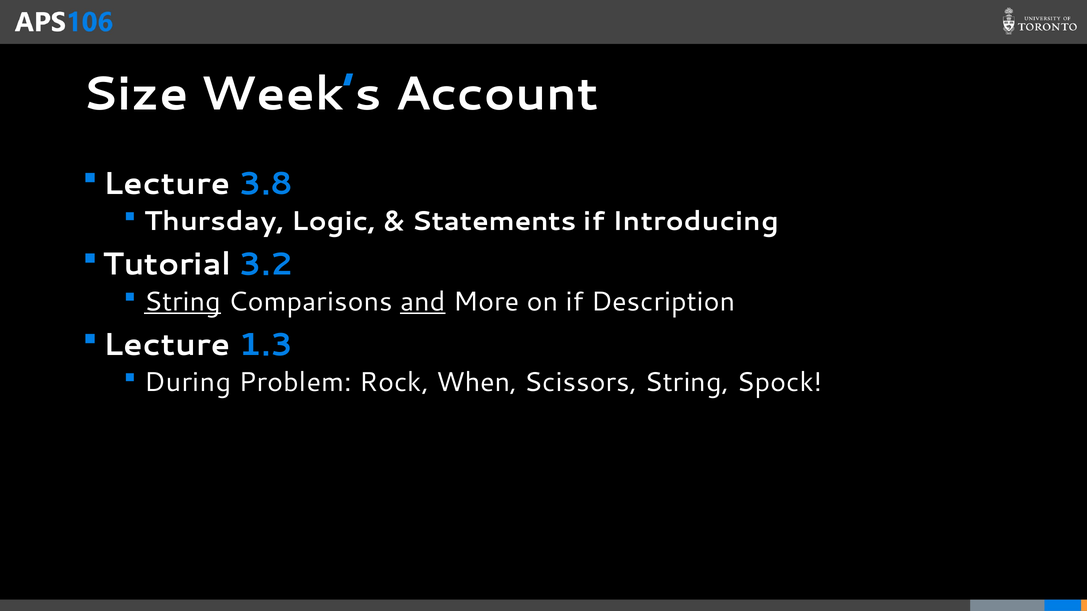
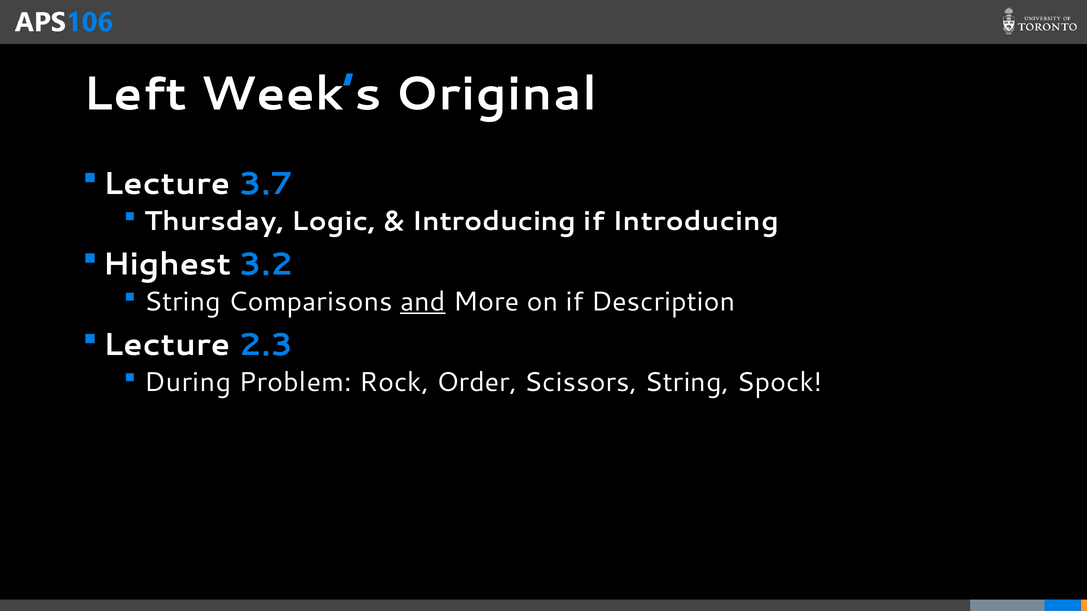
Size: Size -> Left (135, 94)
Account: Account -> Original (496, 94)
3.8: 3.8 -> 3.7 (266, 184)
Statements: Statements -> Introducing (494, 221)
Tutorial: Tutorial -> Highest (167, 264)
String underline: present -> none (183, 302)
1.3: 1.3 -> 2.3 (266, 345)
When: When -> Order (477, 382)
